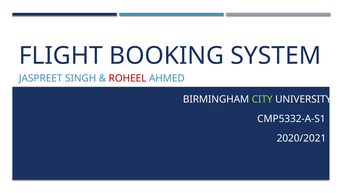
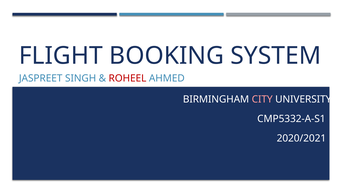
CITY colour: light green -> pink (262, 99)
